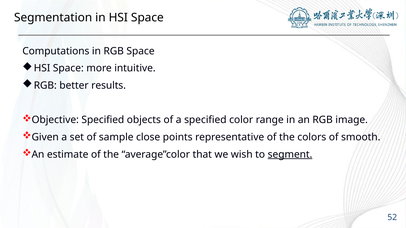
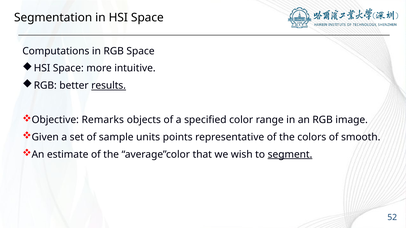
results underline: none -> present (109, 86)
Objective Specified: Specified -> Remarks (103, 120)
close: close -> units (148, 137)
